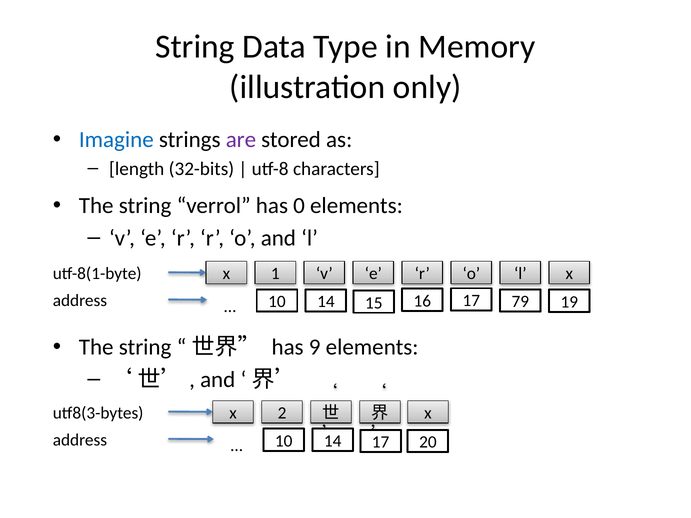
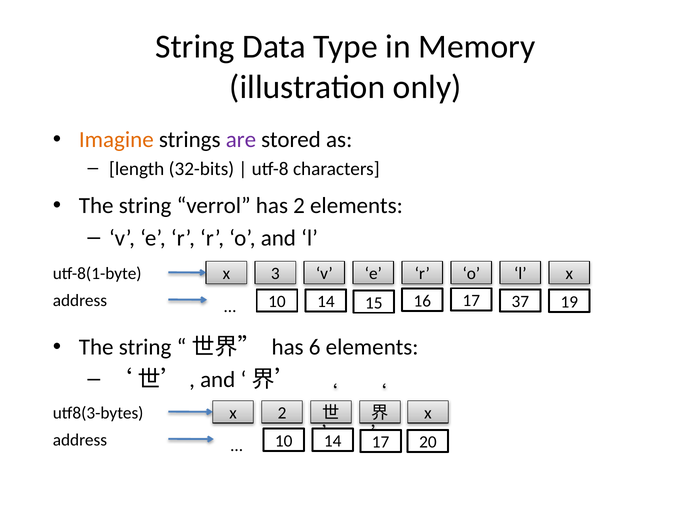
Imagine colour: blue -> orange (116, 140)
has 0: 0 -> 2 (299, 206)
1: 1 -> 3 (275, 274)
79: 79 -> 37 (520, 302)
9: 9 -> 6 (315, 347)
